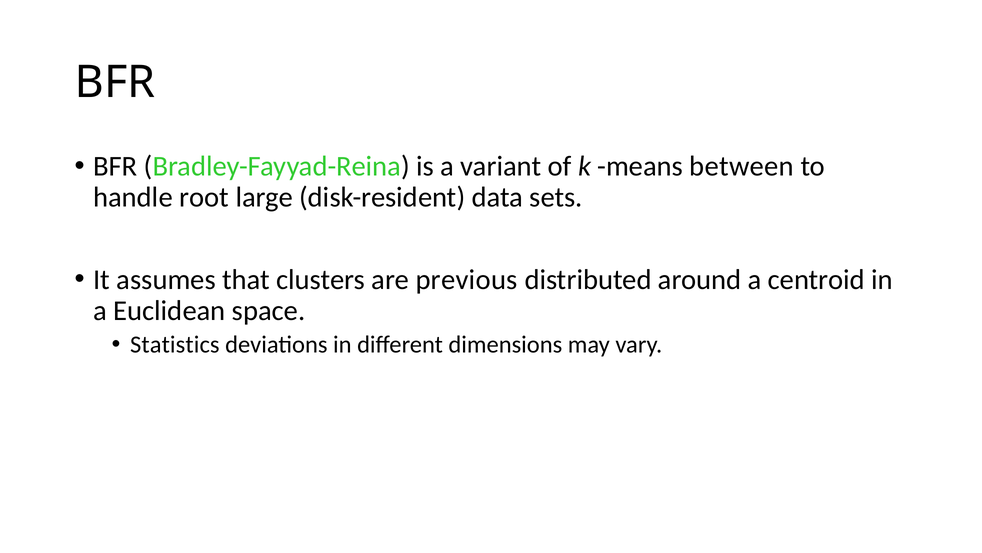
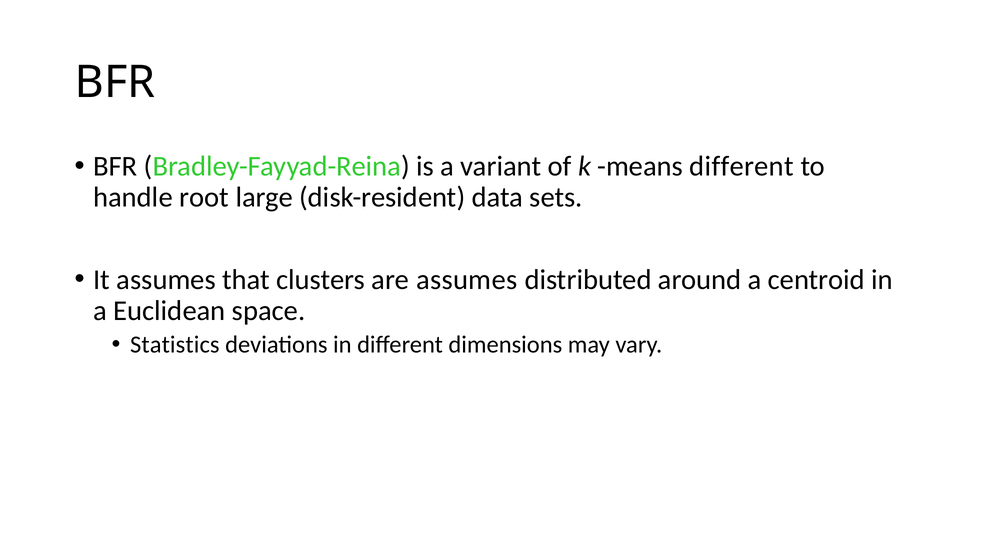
means between: between -> different (742, 166)
are previous: previous -> assumes (467, 279)
